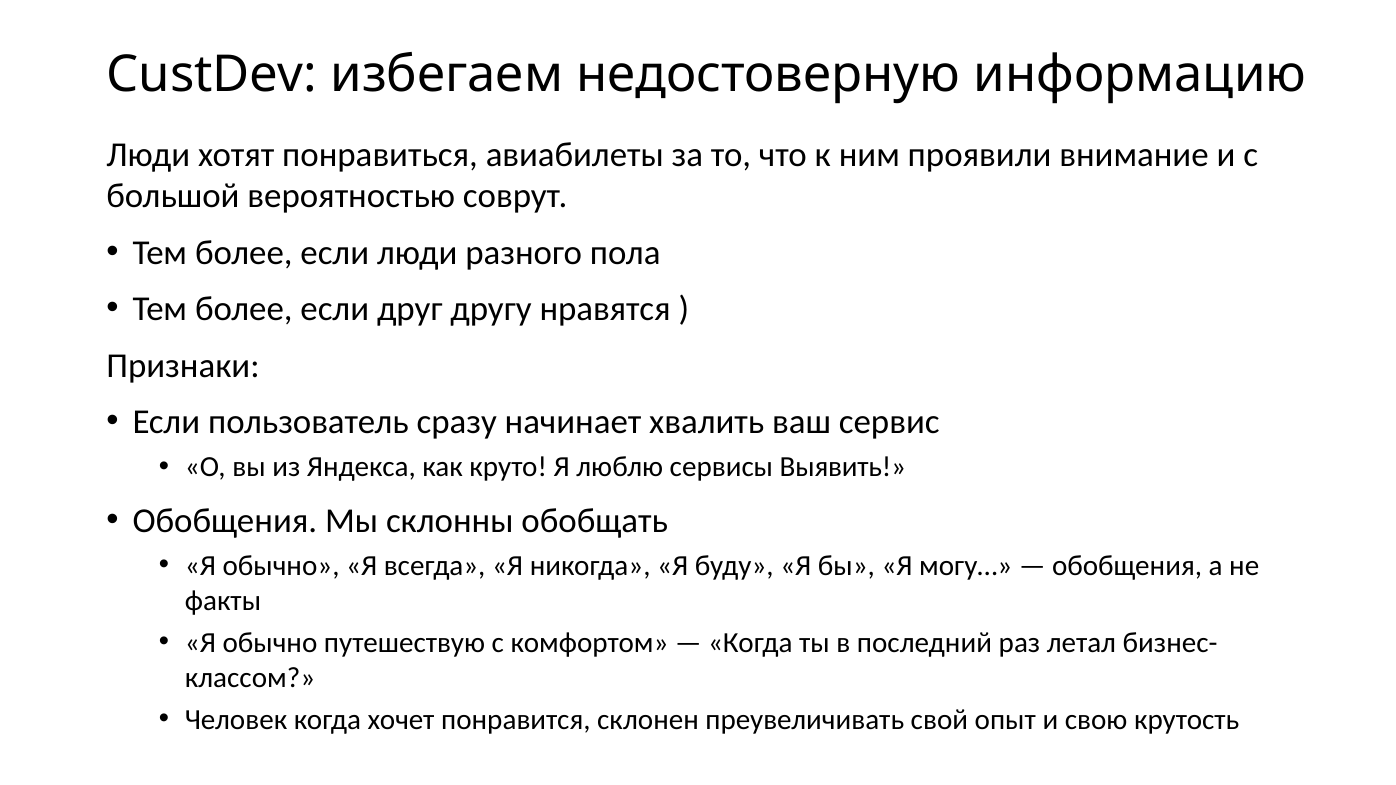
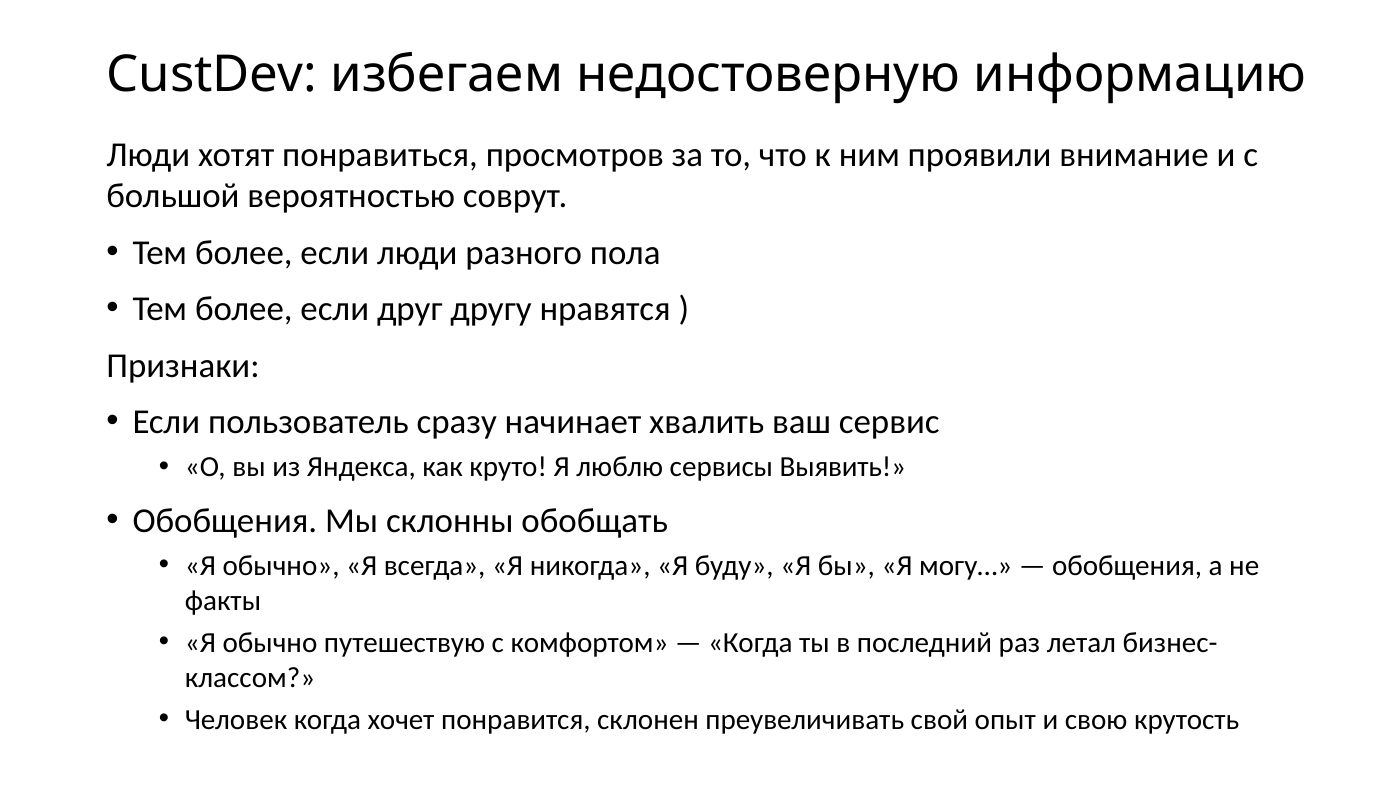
авиабилеты: авиабилеты -> просмотров (575, 155)
